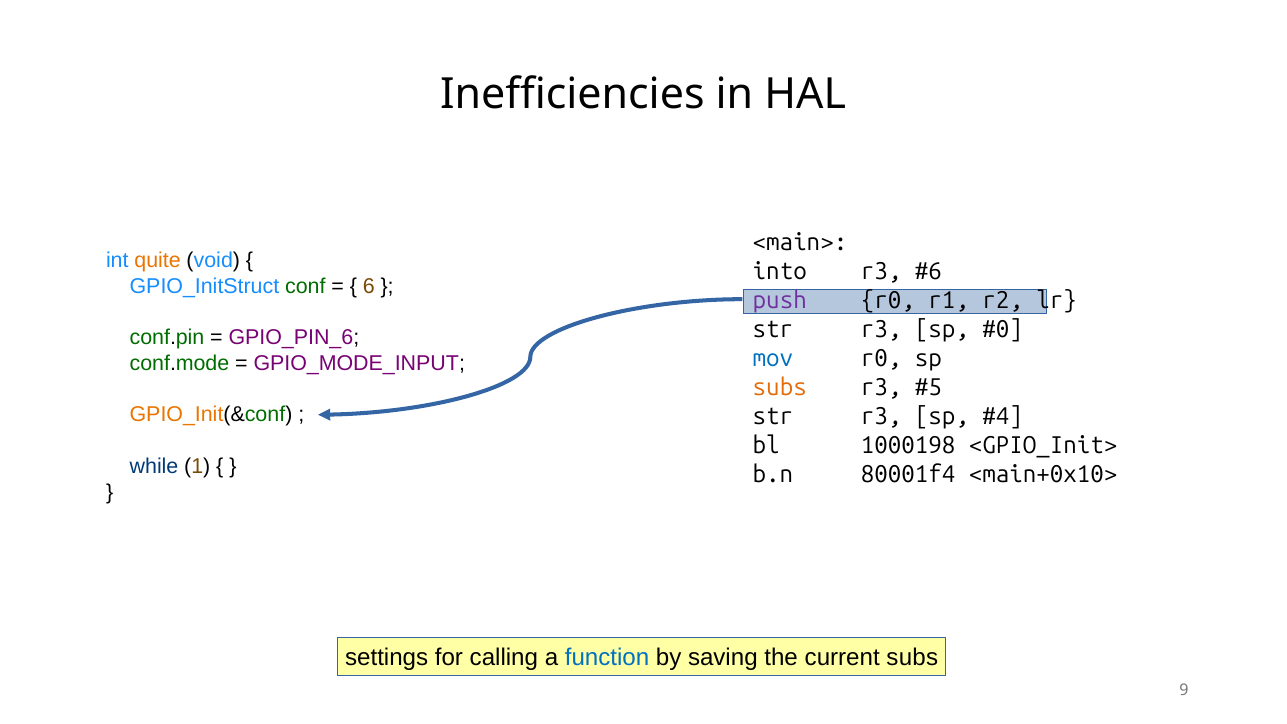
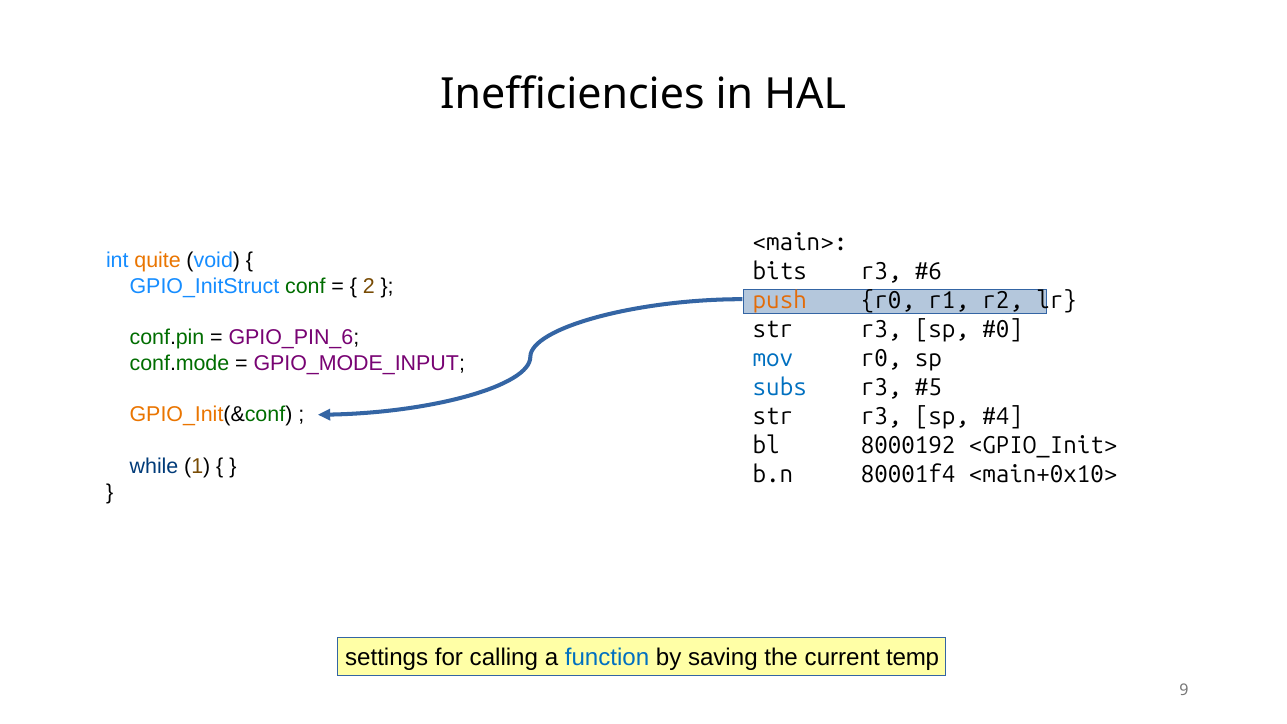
into: into -> bits (780, 272)
6: 6 -> 2 (369, 286)
push colour: purple -> orange (780, 301)
subs colour: orange -> blue (780, 388)
1000198: 1000198 -> 8000192 (908, 446)
current subs: subs -> temp (913, 658)
